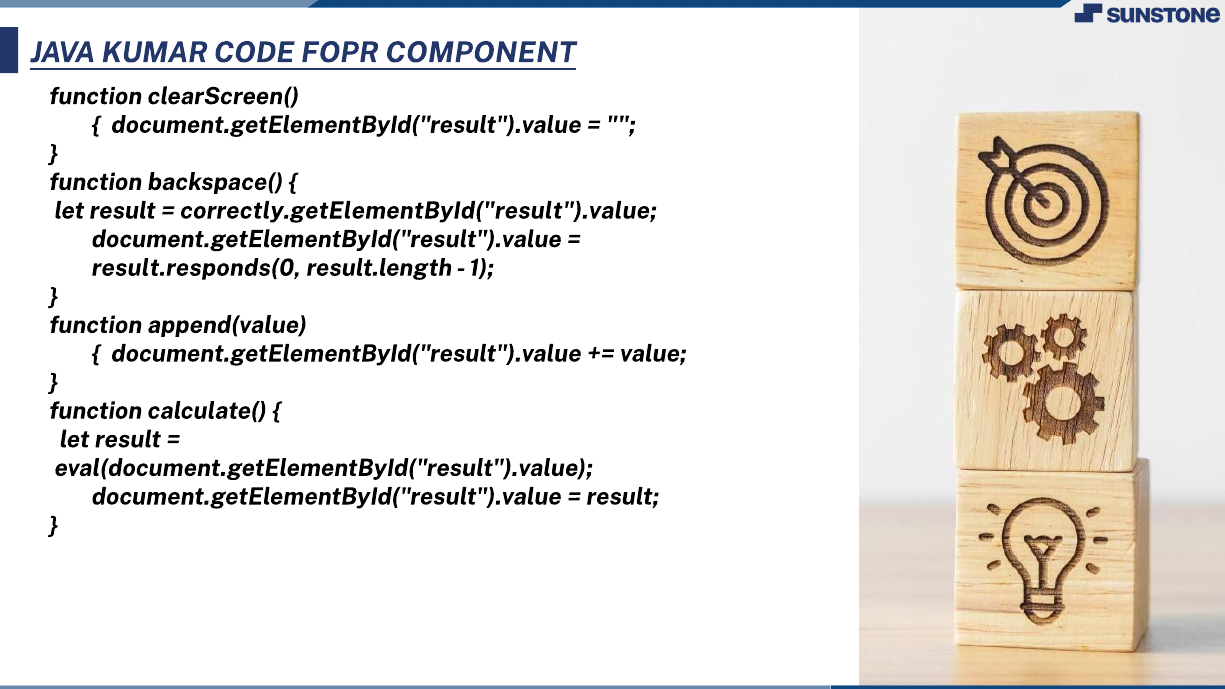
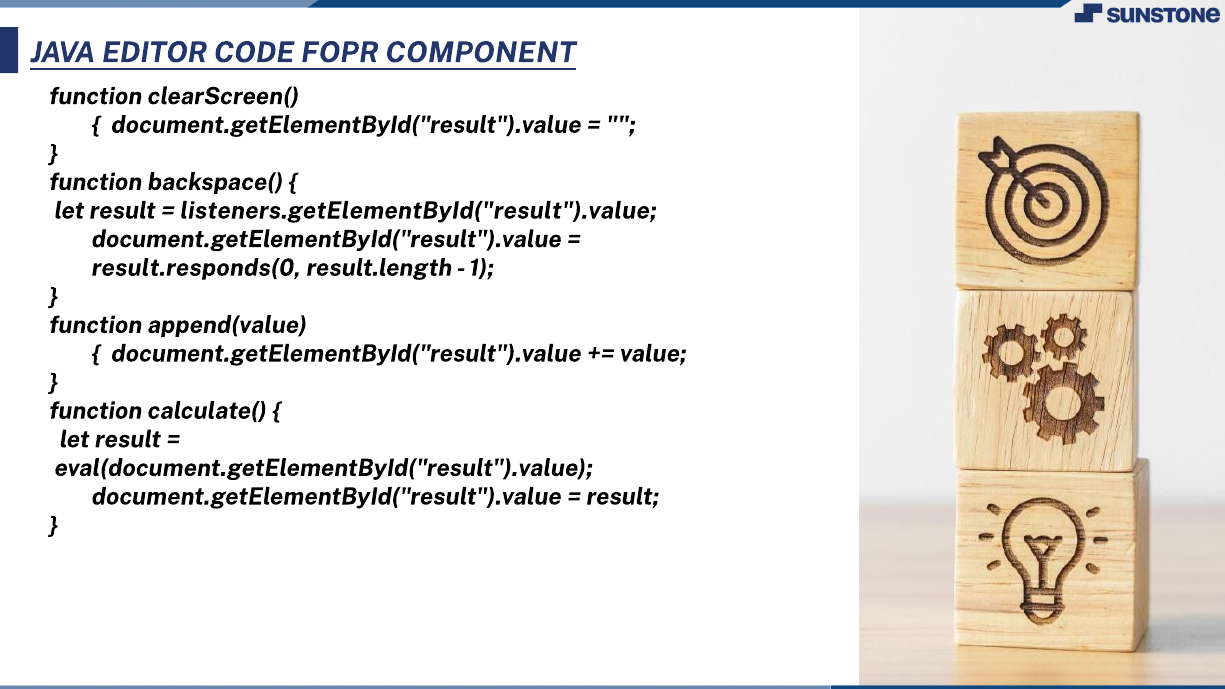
KUMAR: KUMAR -> EDITOR (155, 53)
correctly.getElementById("result").value: correctly.getElementById("result").value -> listeners.getElementById("result").value (418, 211)
